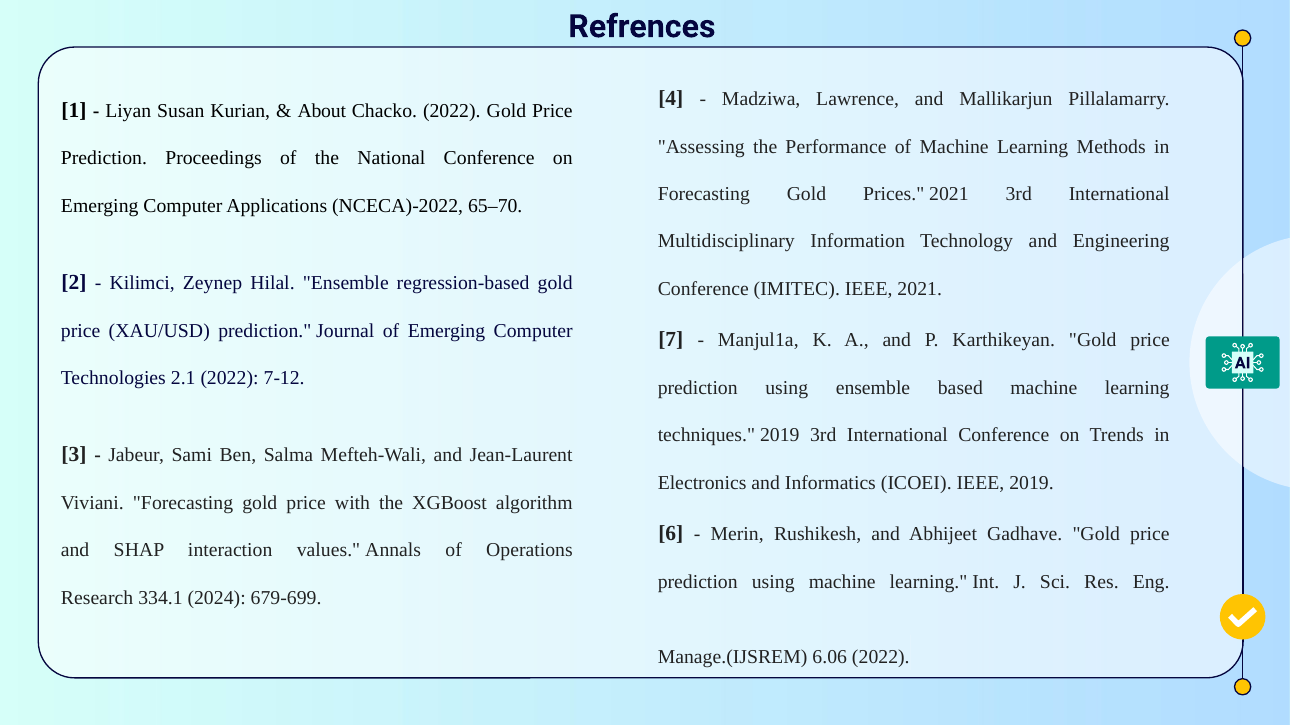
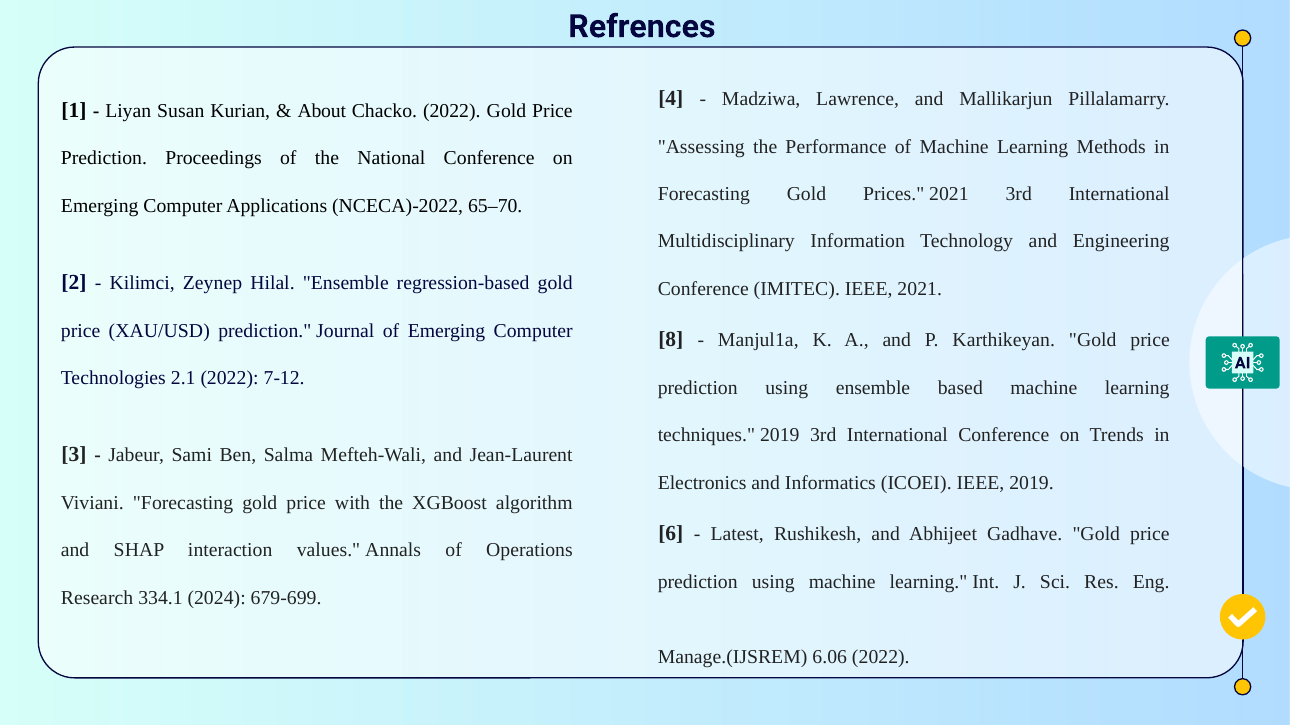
7: 7 -> 8 (671, 340)
Merin: Merin -> Latest (737, 535)
